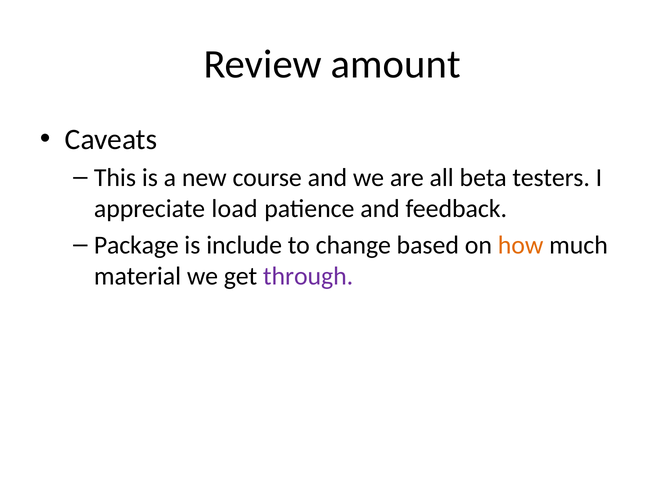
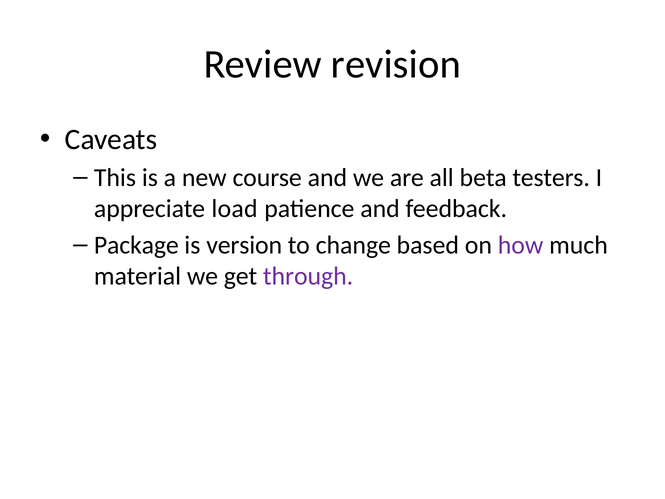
amount: amount -> revision (396, 64)
include: include -> version (244, 245)
how colour: orange -> purple (521, 245)
